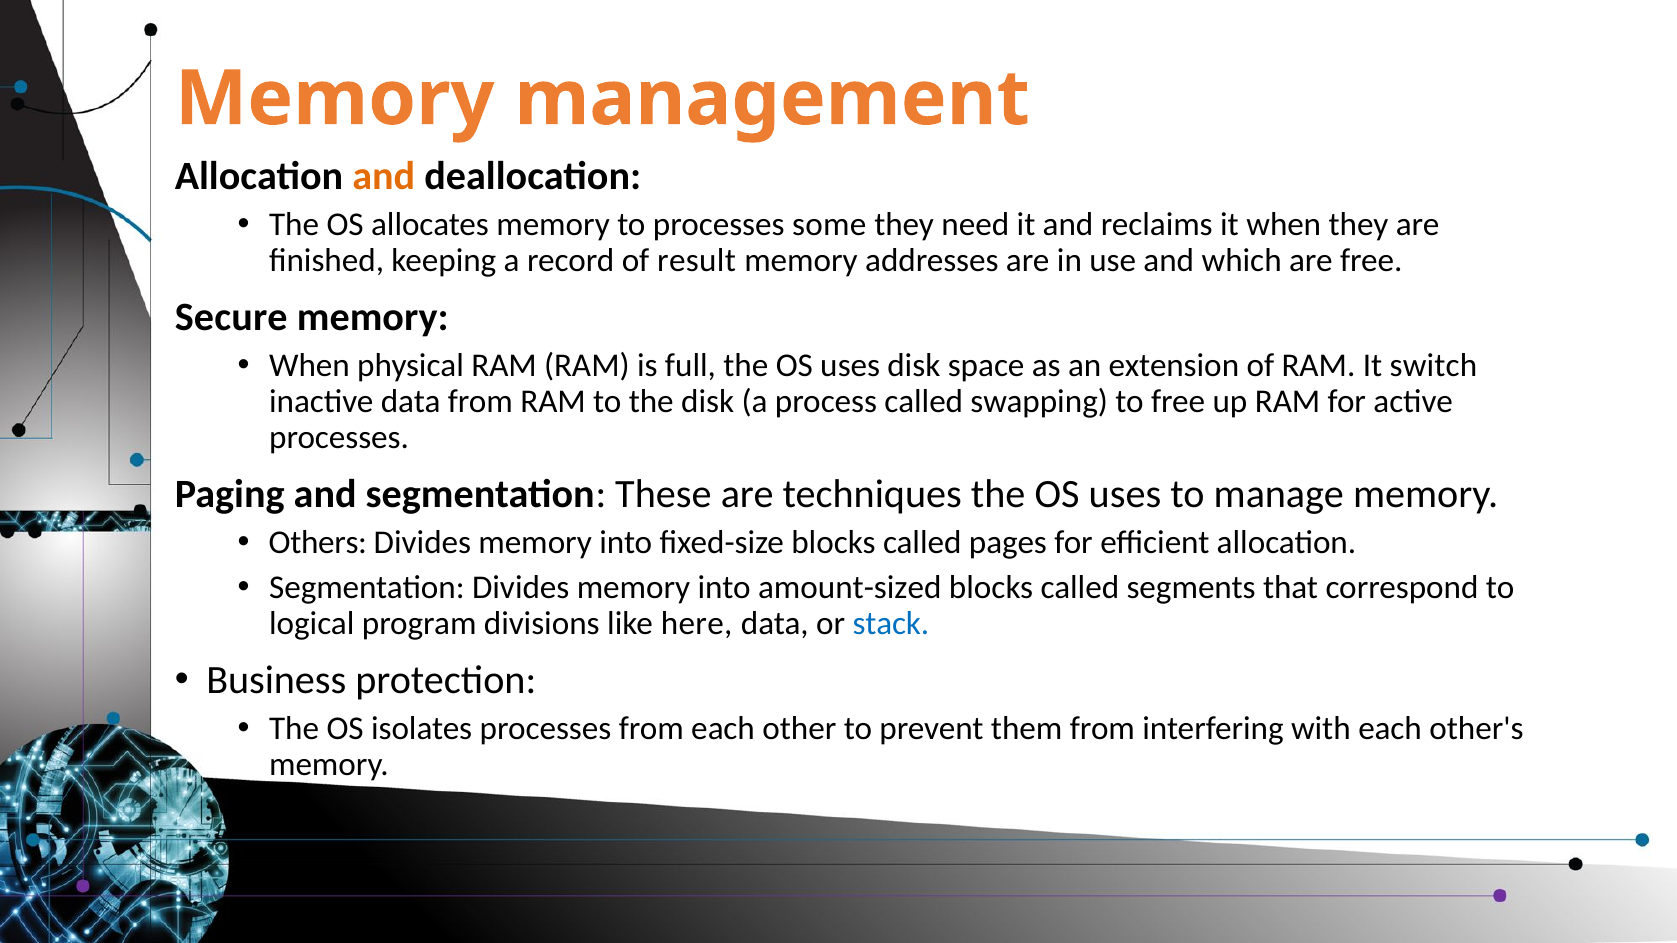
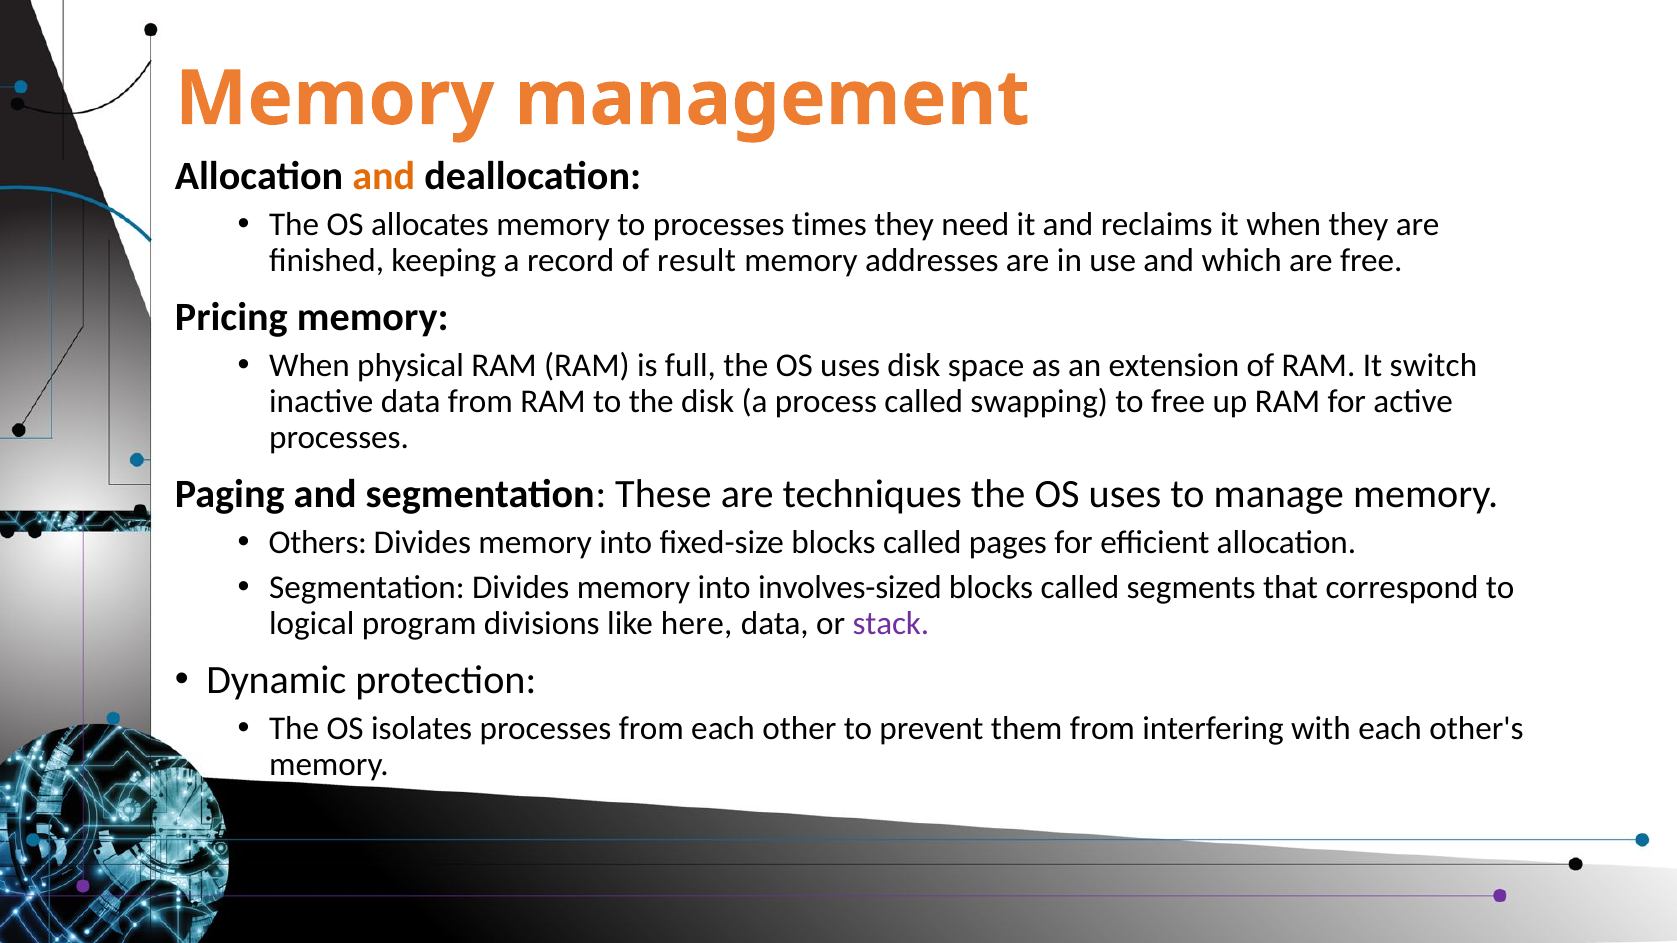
some: some -> times (829, 225)
Secure: Secure -> Pricing (231, 317)
amount-sized: amount-sized -> involves-sized (850, 587)
stack colour: blue -> purple (891, 623)
Business: Business -> Dynamic (276, 680)
